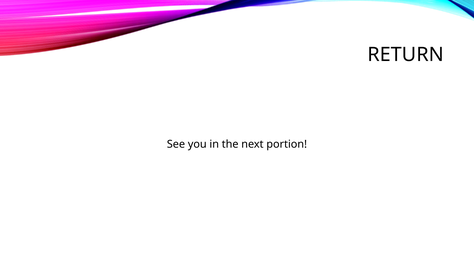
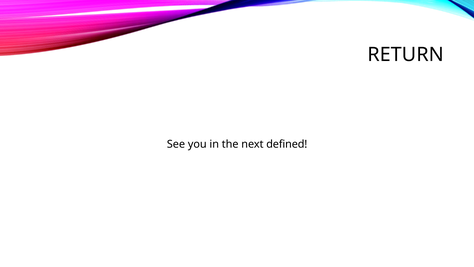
portion: portion -> defined (287, 144)
